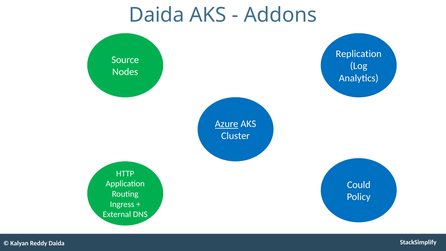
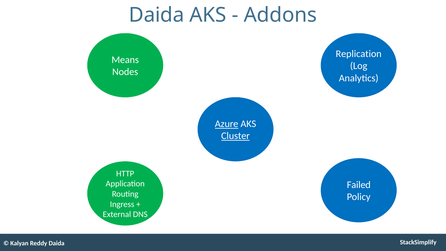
Source: Source -> Means (125, 60)
Cluster underline: none -> present (236, 136)
Could: Could -> Failed (359, 185)
